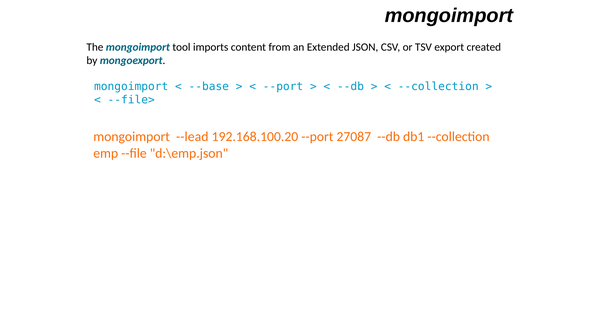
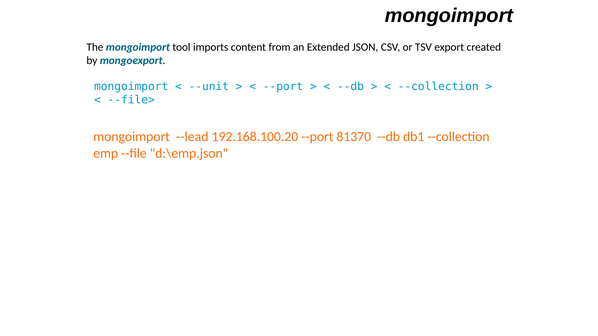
--base: --base -> --unit (209, 87)
27087: 27087 -> 81370 (354, 137)
